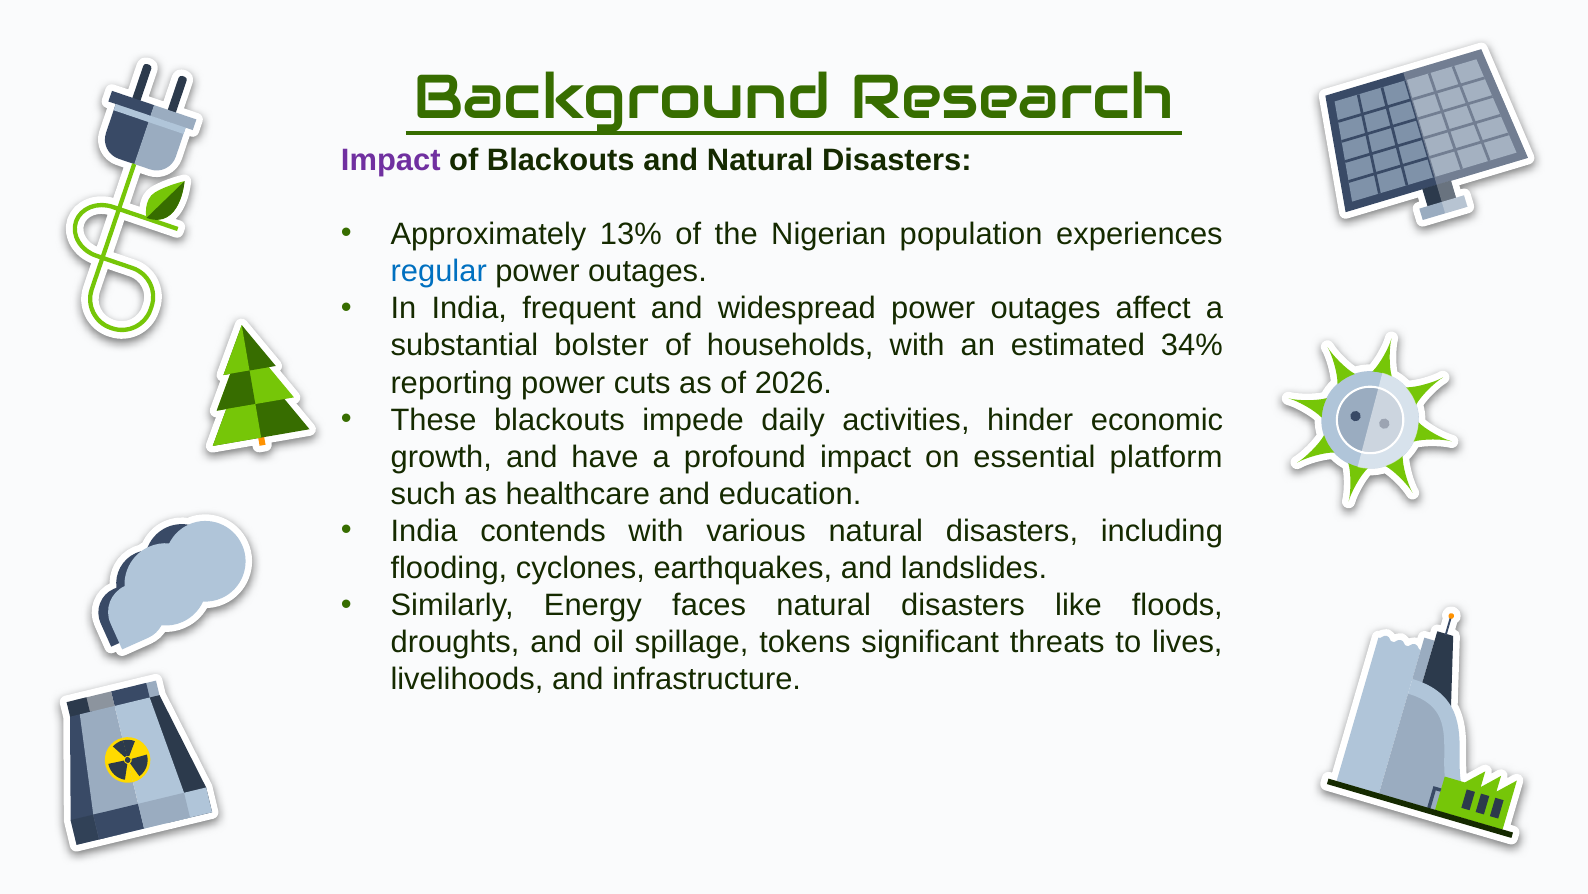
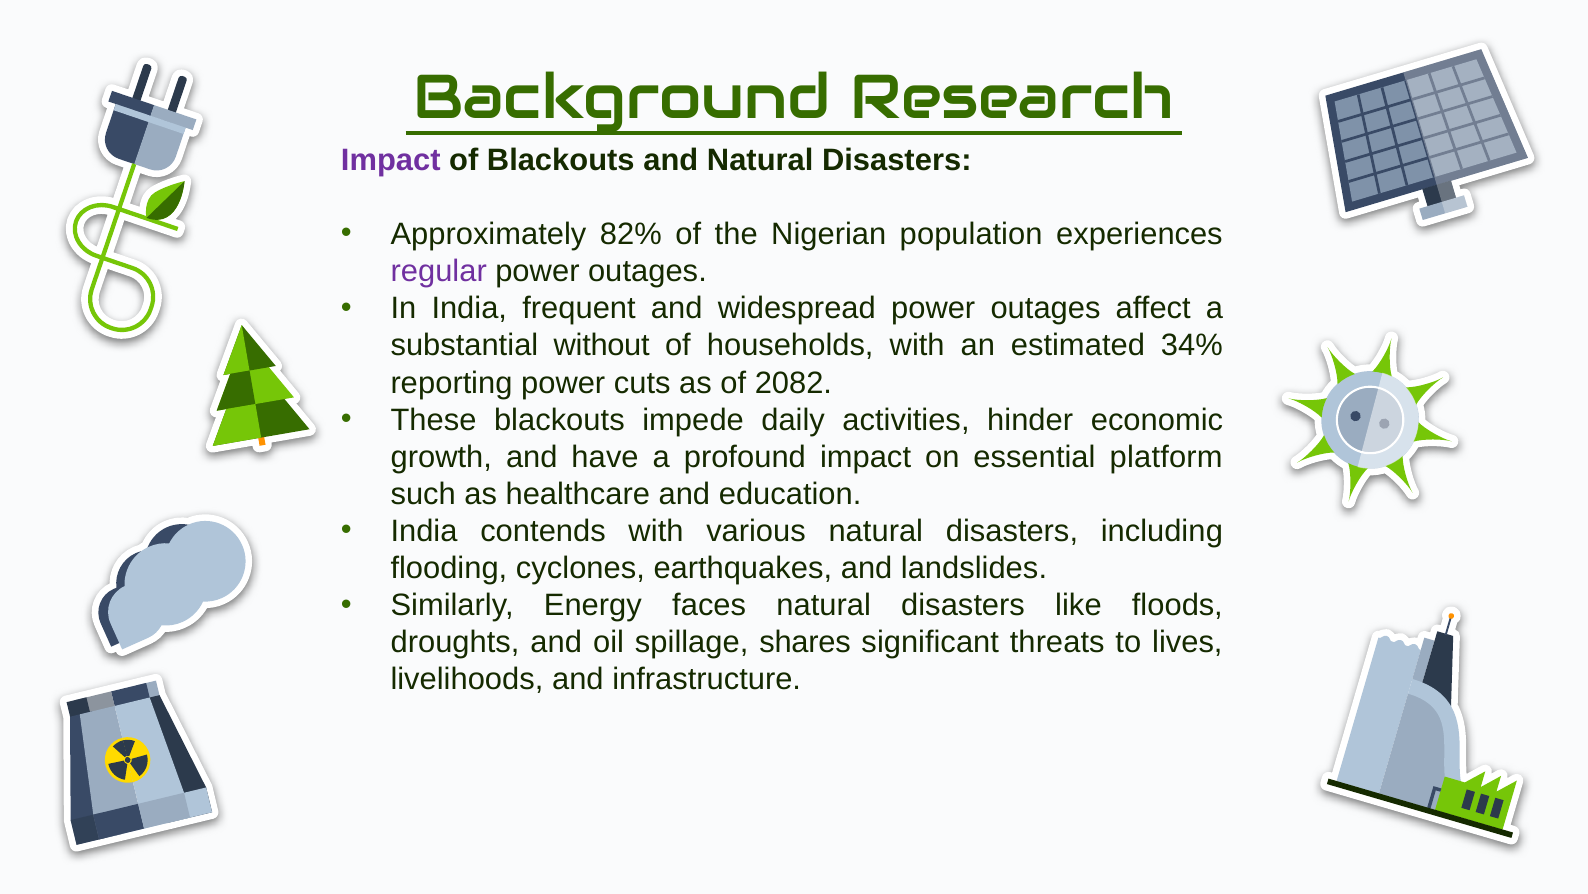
13%: 13% -> 82% (631, 234)
regular colour: blue -> purple (439, 271)
bolster: bolster -> without (602, 345)
2026: 2026 -> 2082 (793, 382)
tokens: tokens -> shares (805, 642)
